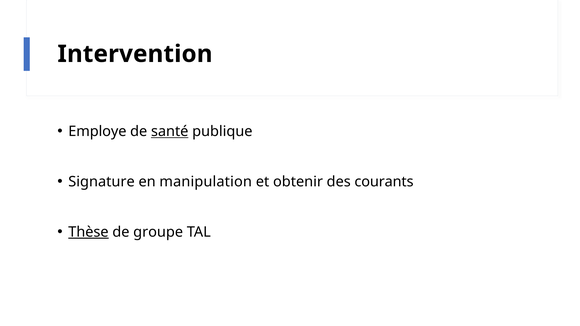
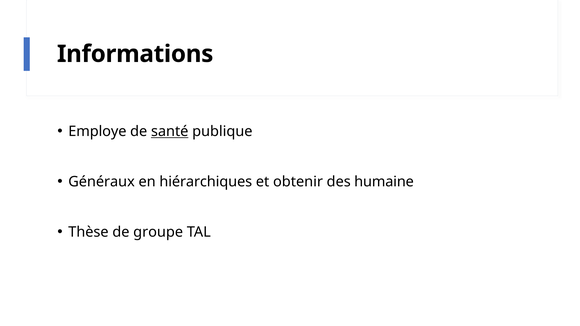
Intervention: Intervention -> Informations (135, 54)
Signature: Signature -> Généraux (102, 182)
manipulation: manipulation -> hiérarchiques (206, 182)
courants: courants -> humaine (384, 182)
Thèse underline: present -> none (88, 232)
